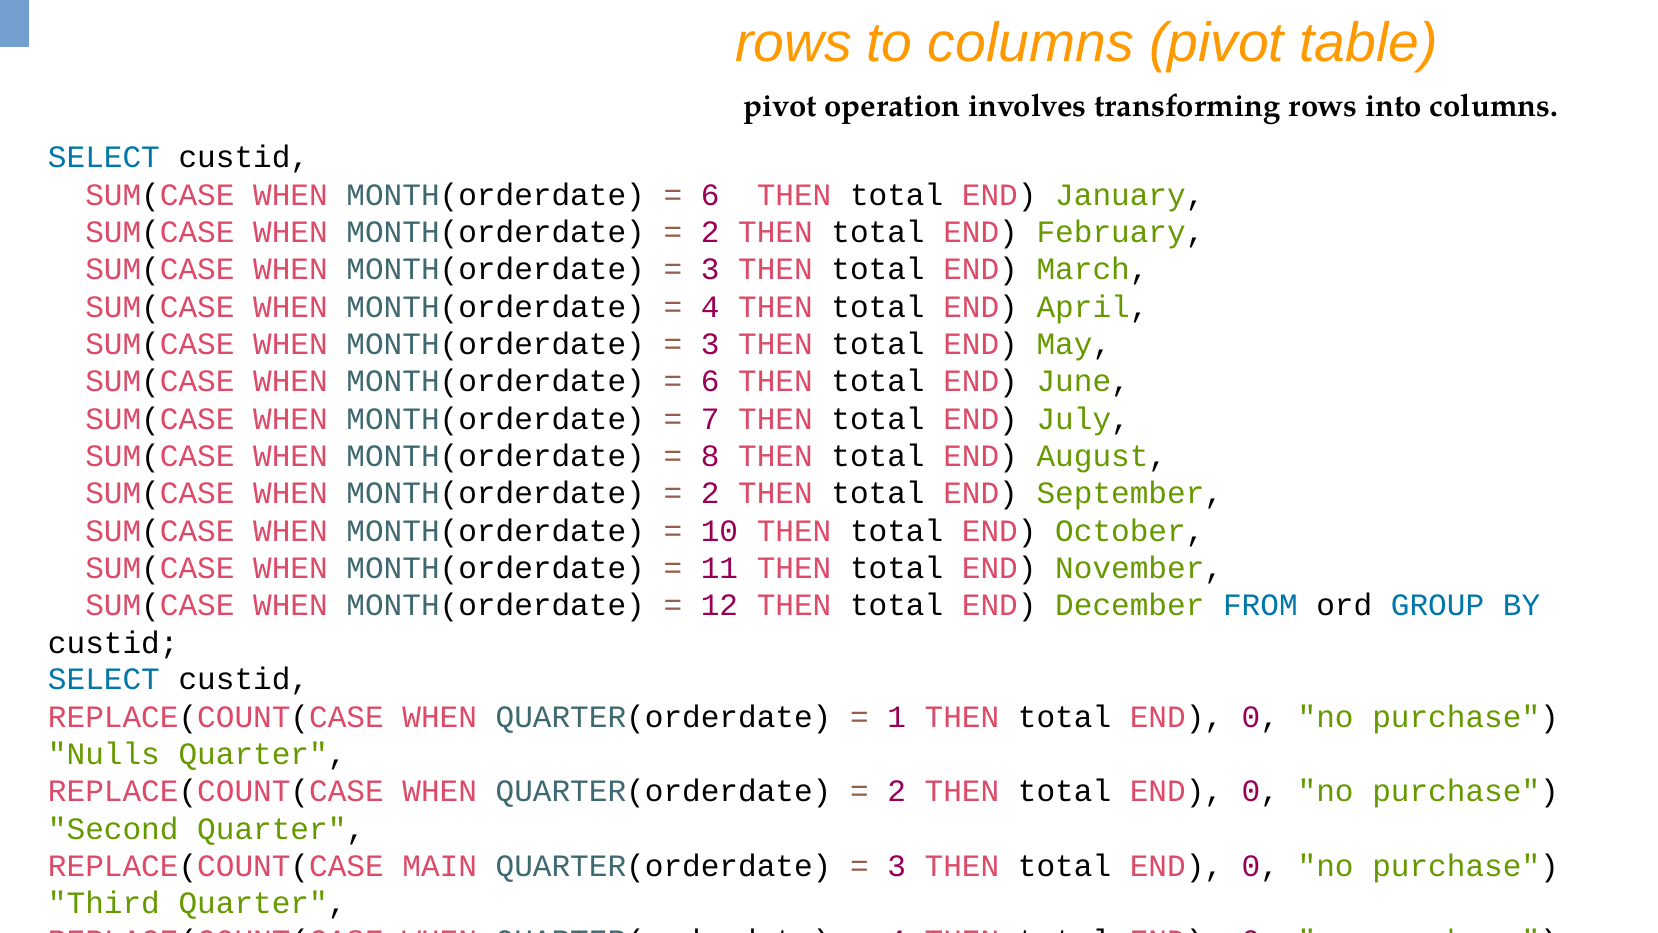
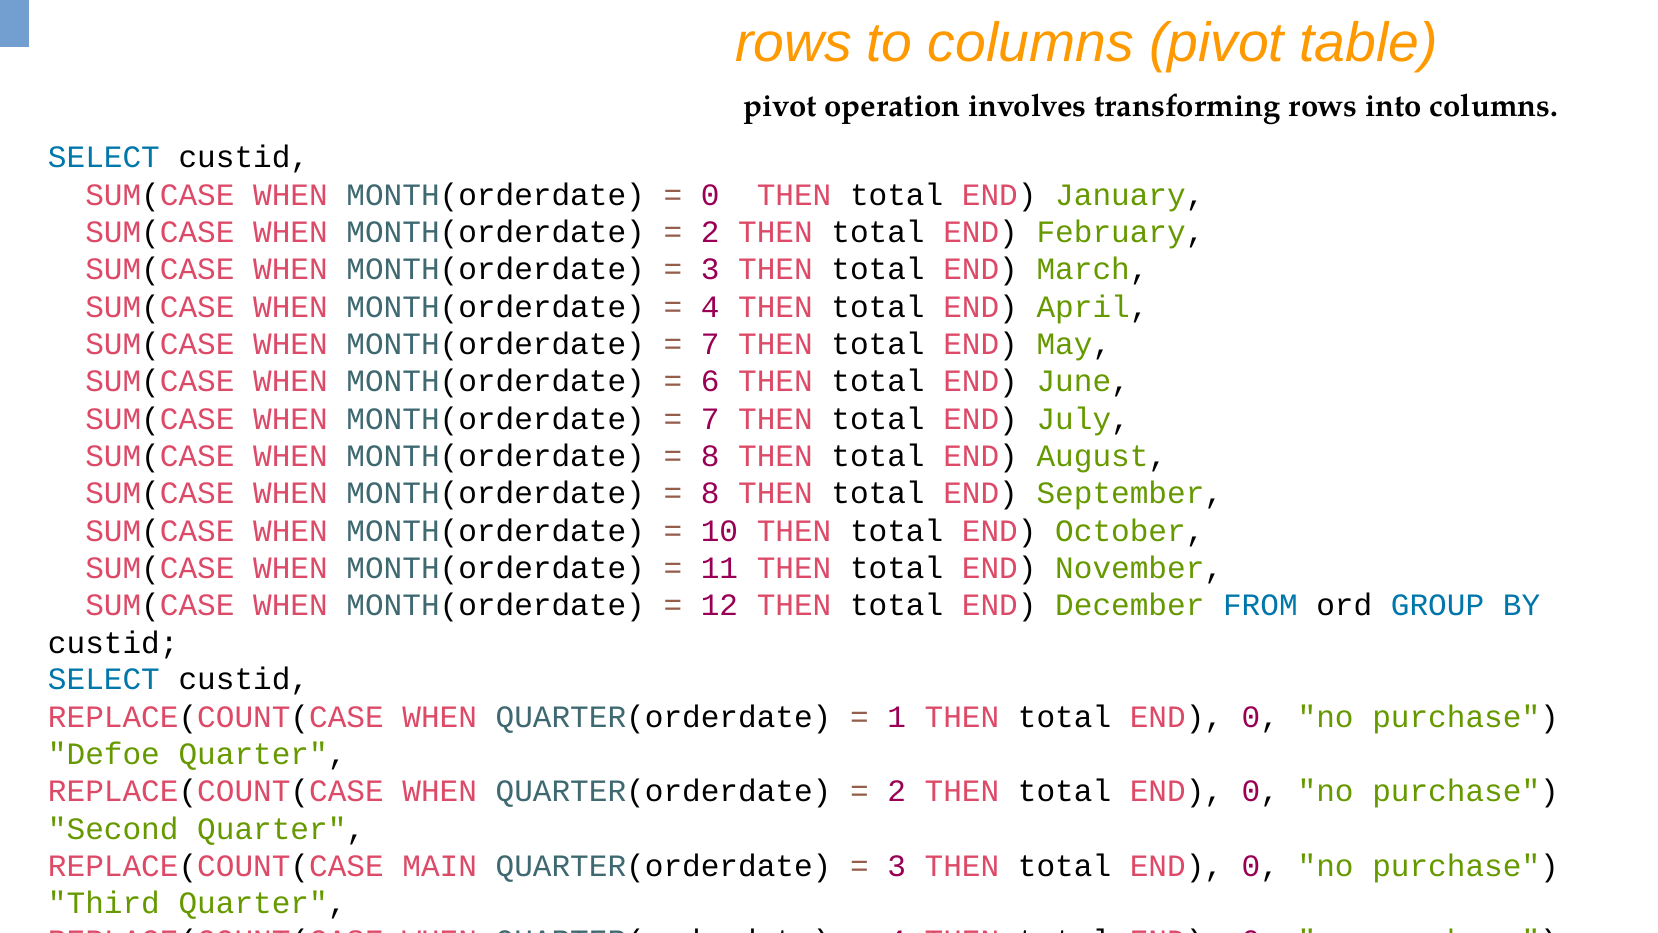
6: 6 -> 0 (710, 195)
3: 3 -> 7 (710, 344)
2: 2 -> 8 (710, 493)
Nulls: Nulls -> Defoe (104, 754)
